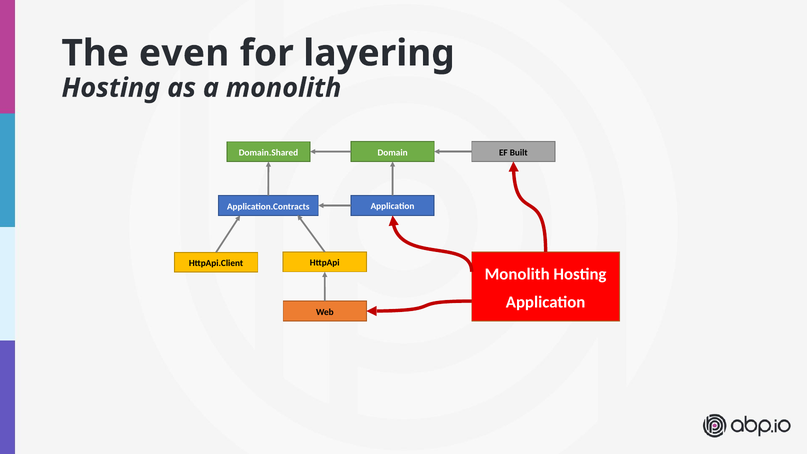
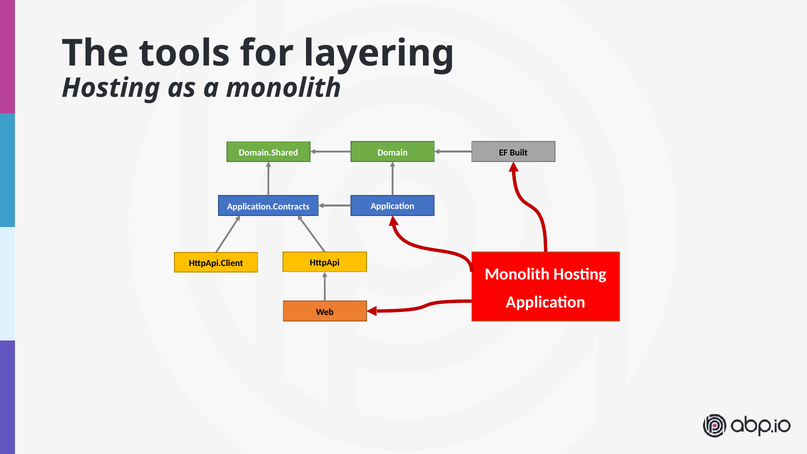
even: even -> tools (184, 53)
